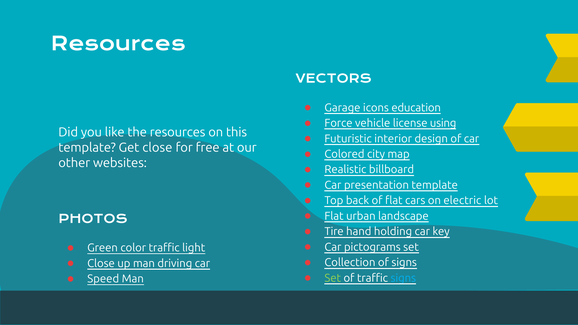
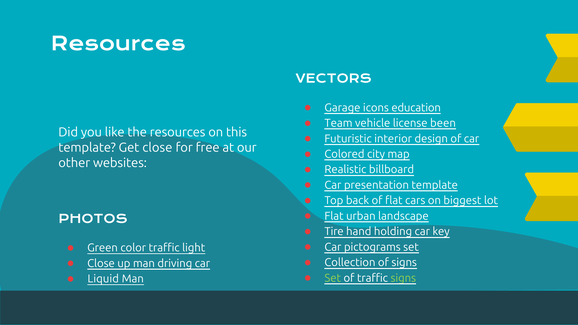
Force: Force -> Team (338, 123)
using: using -> been (443, 123)
electric: electric -> biggest (462, 201)
signs colour: light blue -> light green (403, 278)
Speed: Speed -> Liquid (103, 279)
